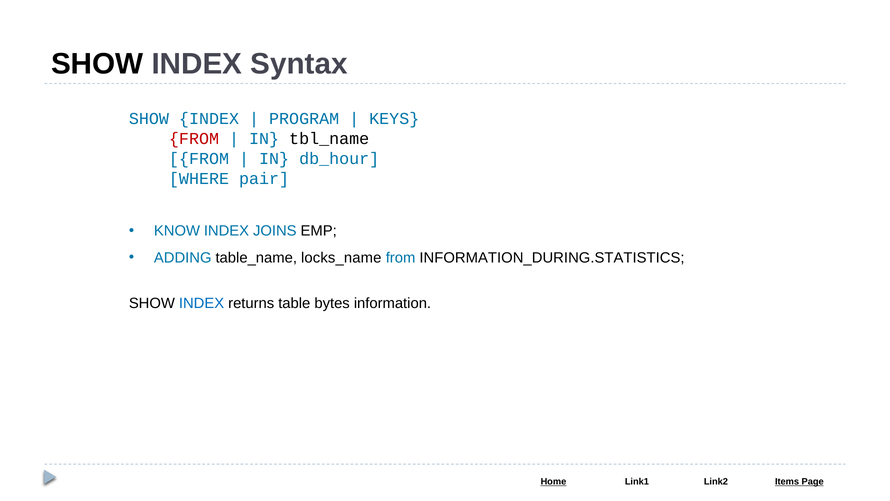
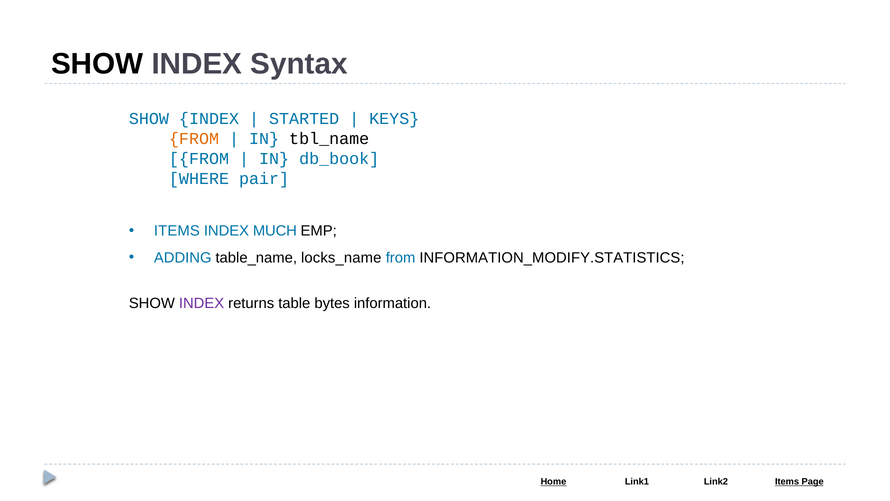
PROGRAM: PROGRAM -> STARTED (304, 119)
FROM colour: red -> orange (194, 139)
db_hour: db_hour -> db_book (339, 159)
KNOW: KNOW -> ITEMS (177, 231)
JOINS: JOINS -> MUCH (275, 231)
INFORMATION_DURING.STATISTICS: INFORMATION_DURING.STATISTICS -> INFORMATION_MODIFY.STATISTICS (552, 258)
INDEX colour: blue -> purple (202, 303)
